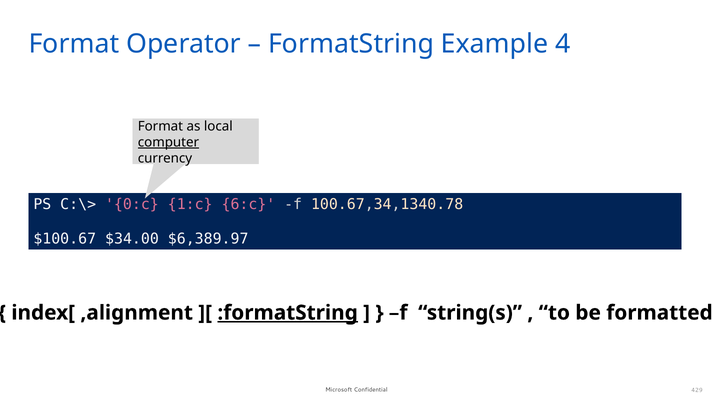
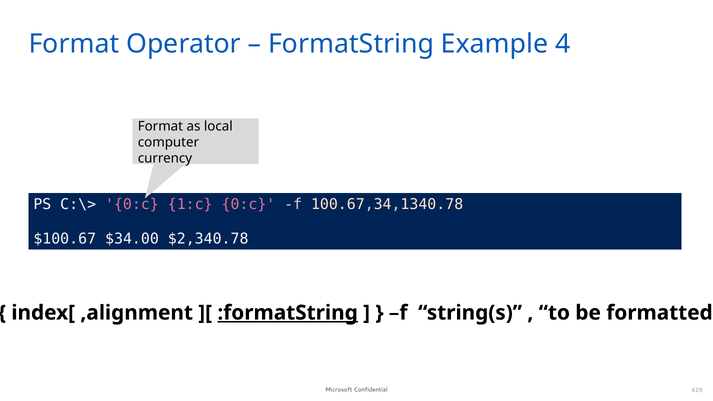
computer underline: present -> none (168, 142)
1:c 6:c: 6:c -> 0:c (248, 204)
$6,389.97: $6,389.97 -> $2,340.78 (208, 239)
